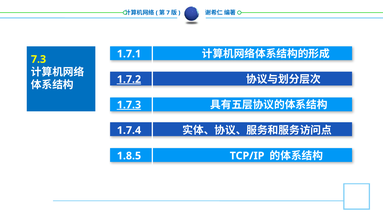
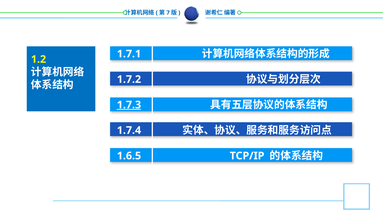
7.3: 7.3 -> 1.2 (39, 59)
1.7.2 underline: present -> none (129, 80)
1.8.5: 1.8.5 -> 1.6.5 (129, 156)
